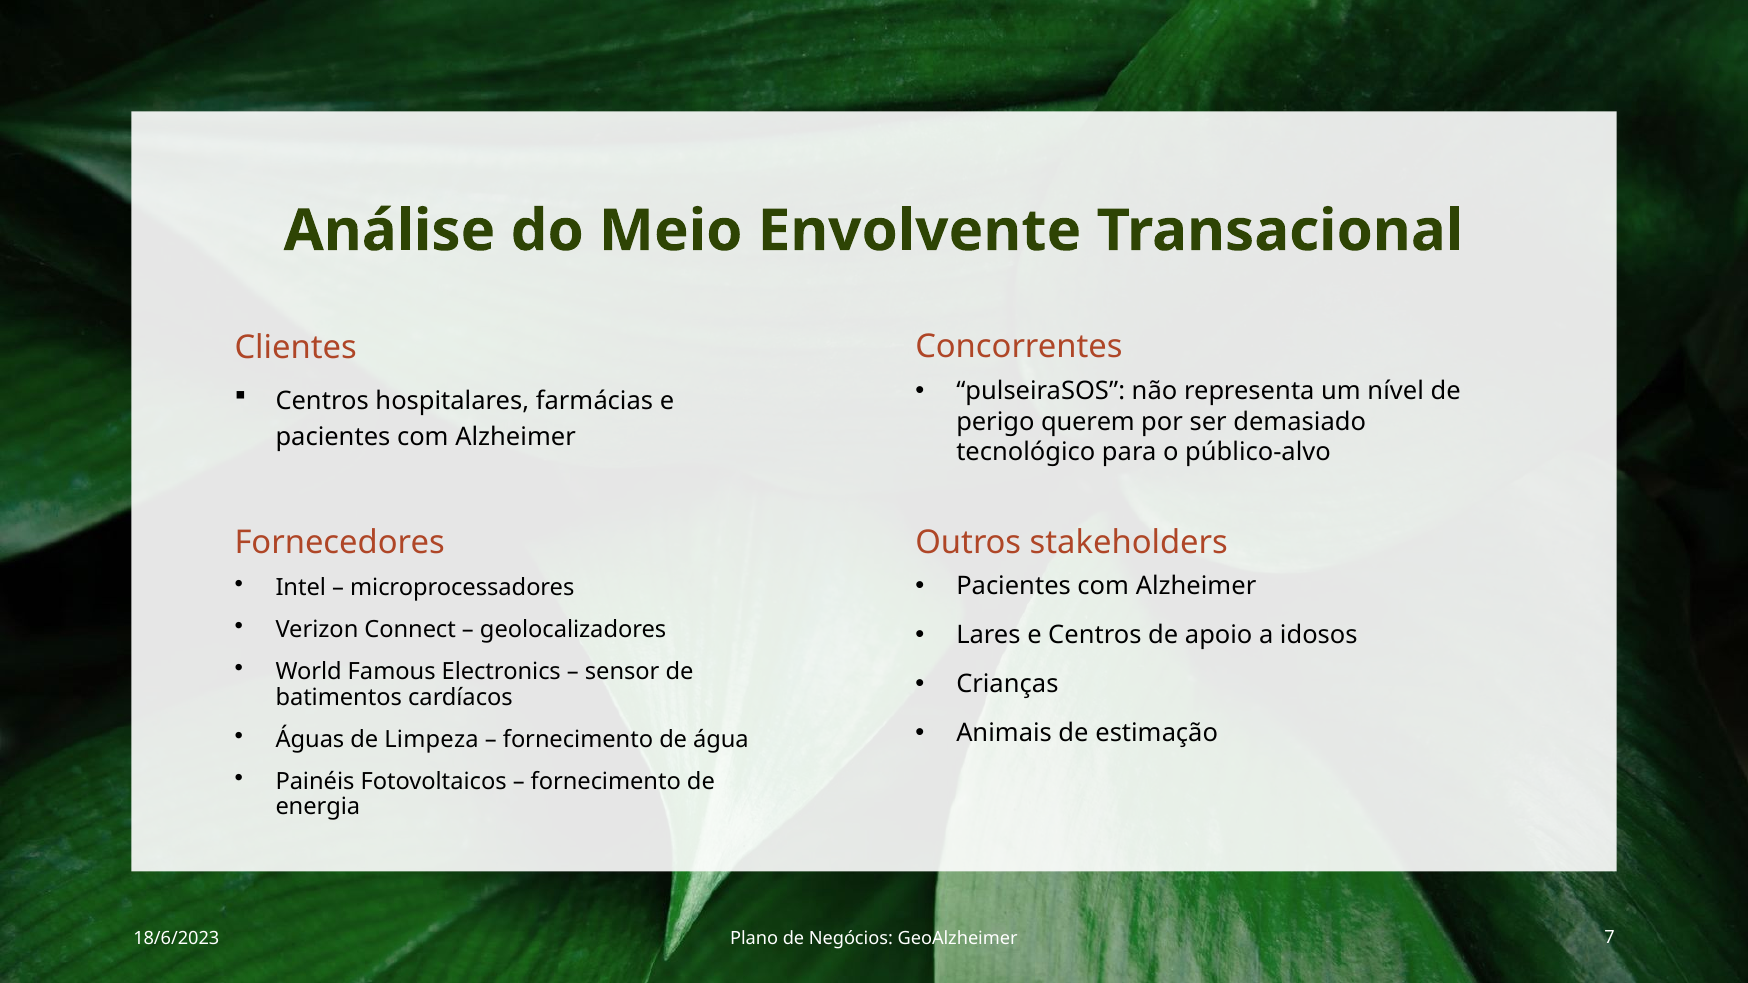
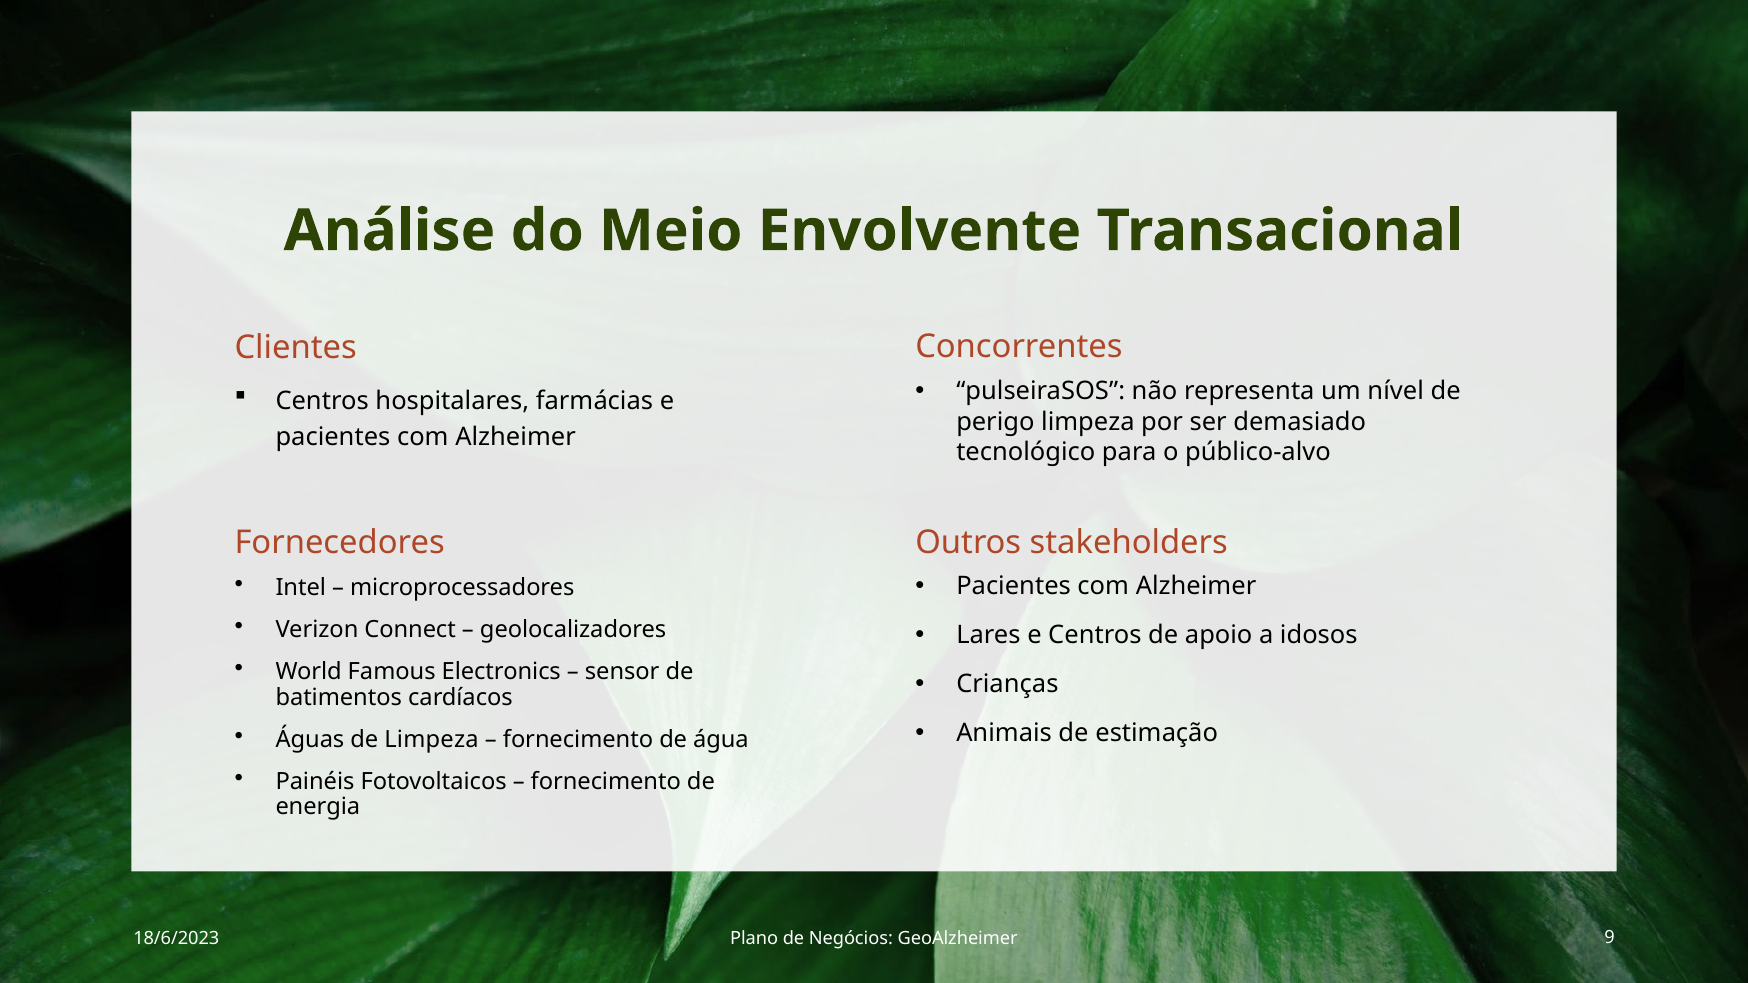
perigo querem: querem -> limpeza (1088, 422)
7: 7 -> 9 (1610, 937)
